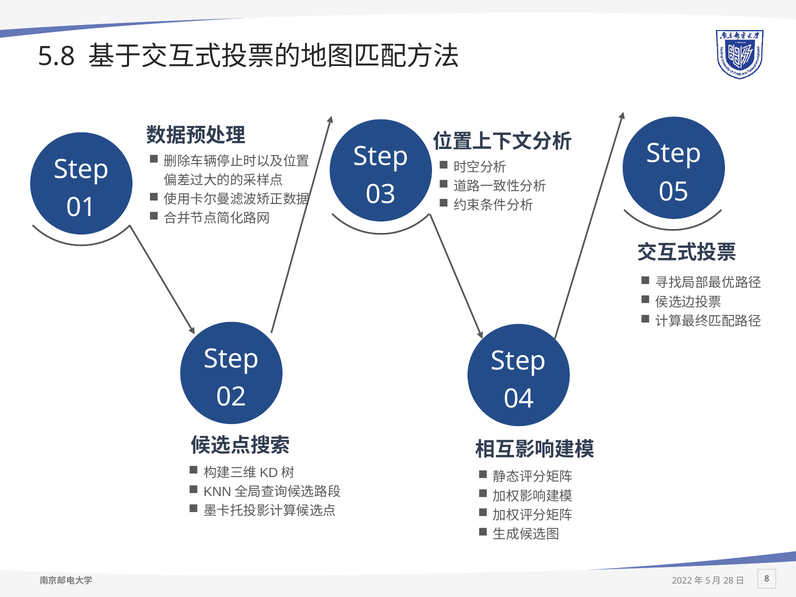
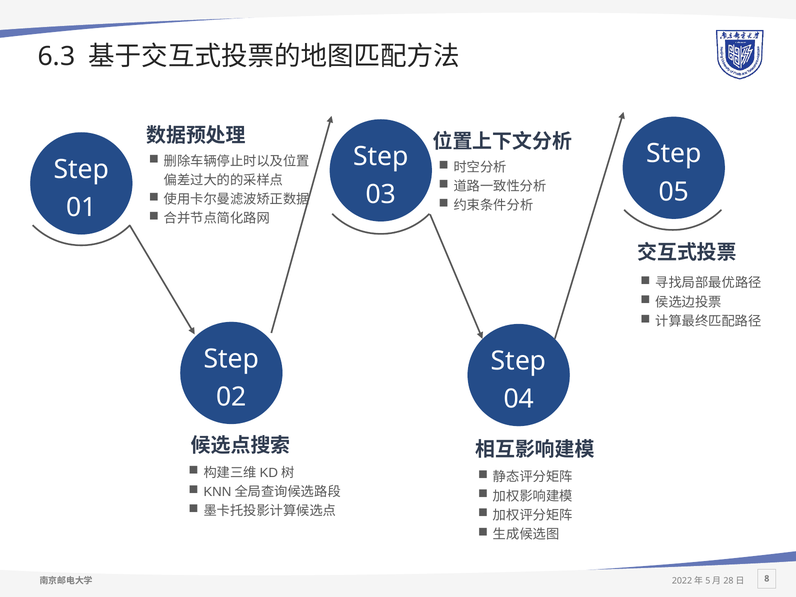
5.8: 5.8 -> 6.3 (56, 56)
